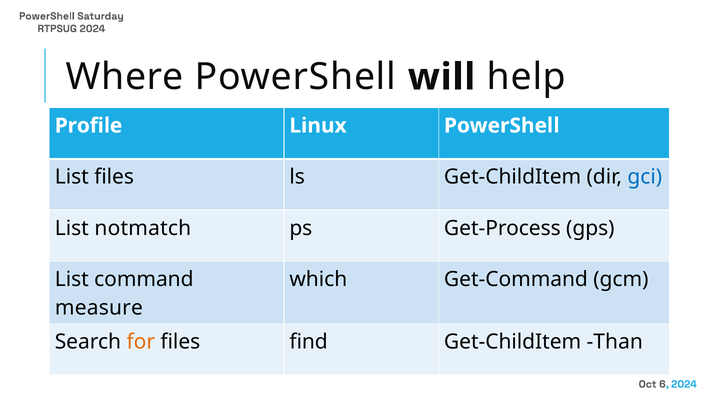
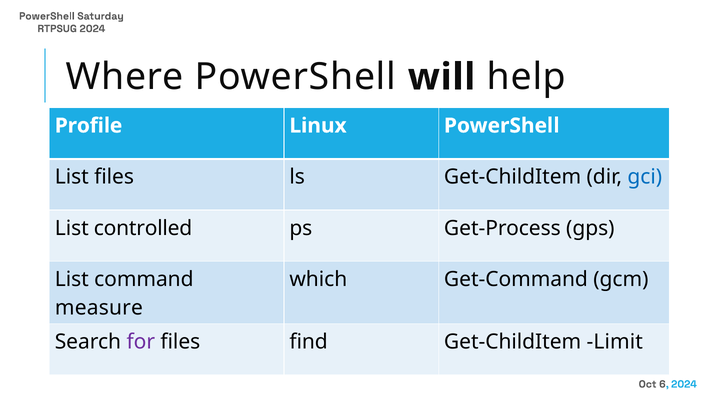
notmatch: notmatch -> controlled (143, 228)
for colour: orange -> purple (141, 342)
Than: Than -> Limit (615, 342)
